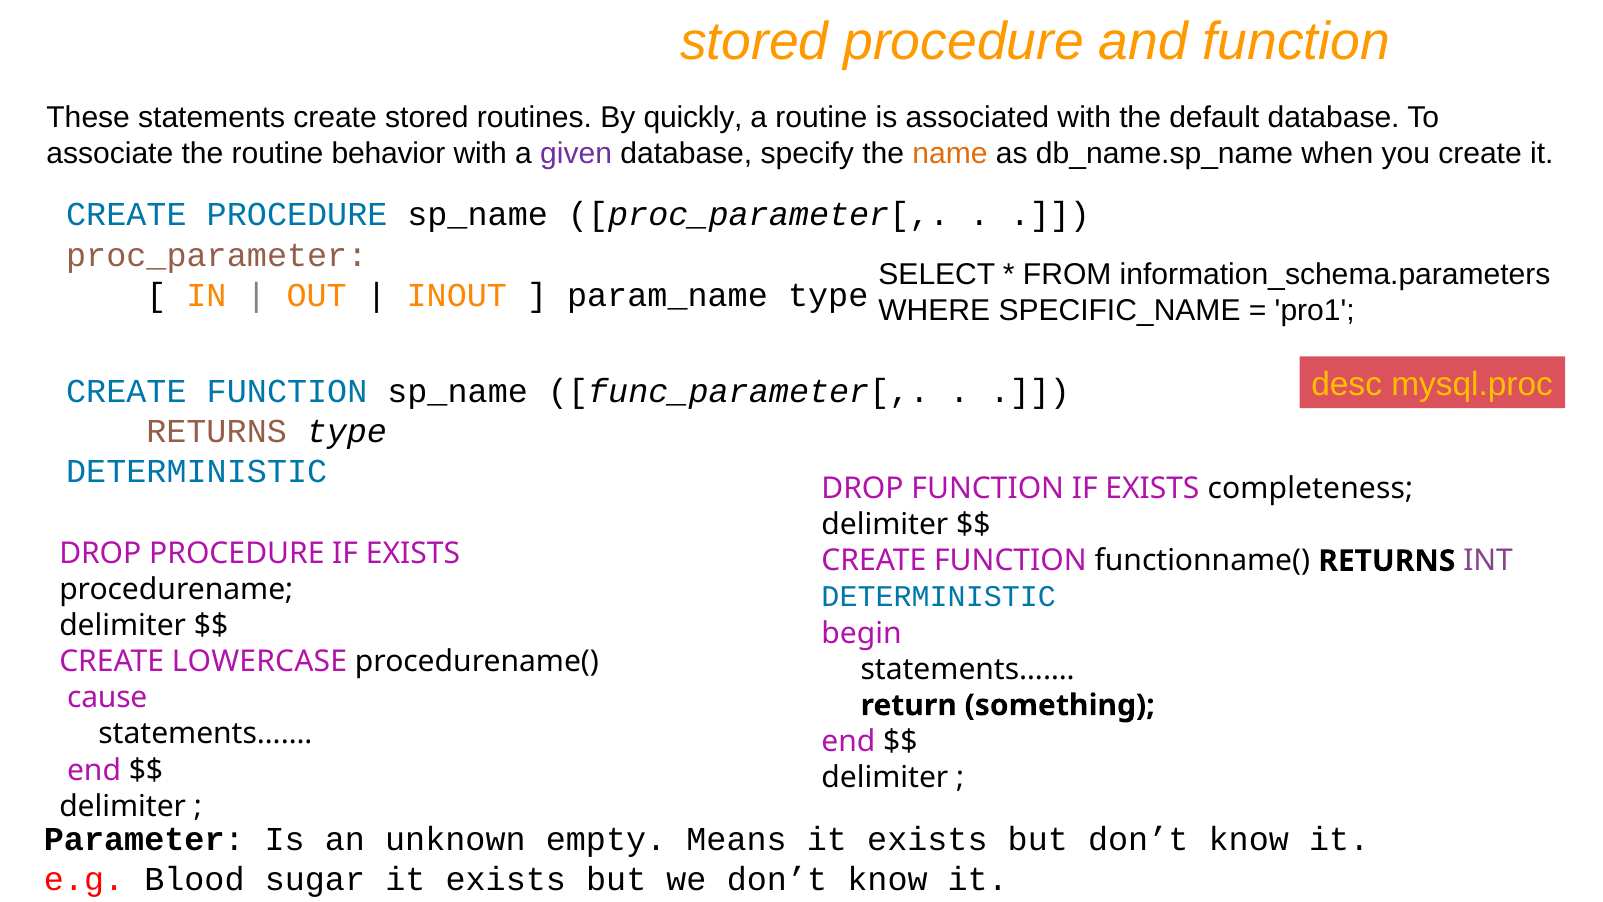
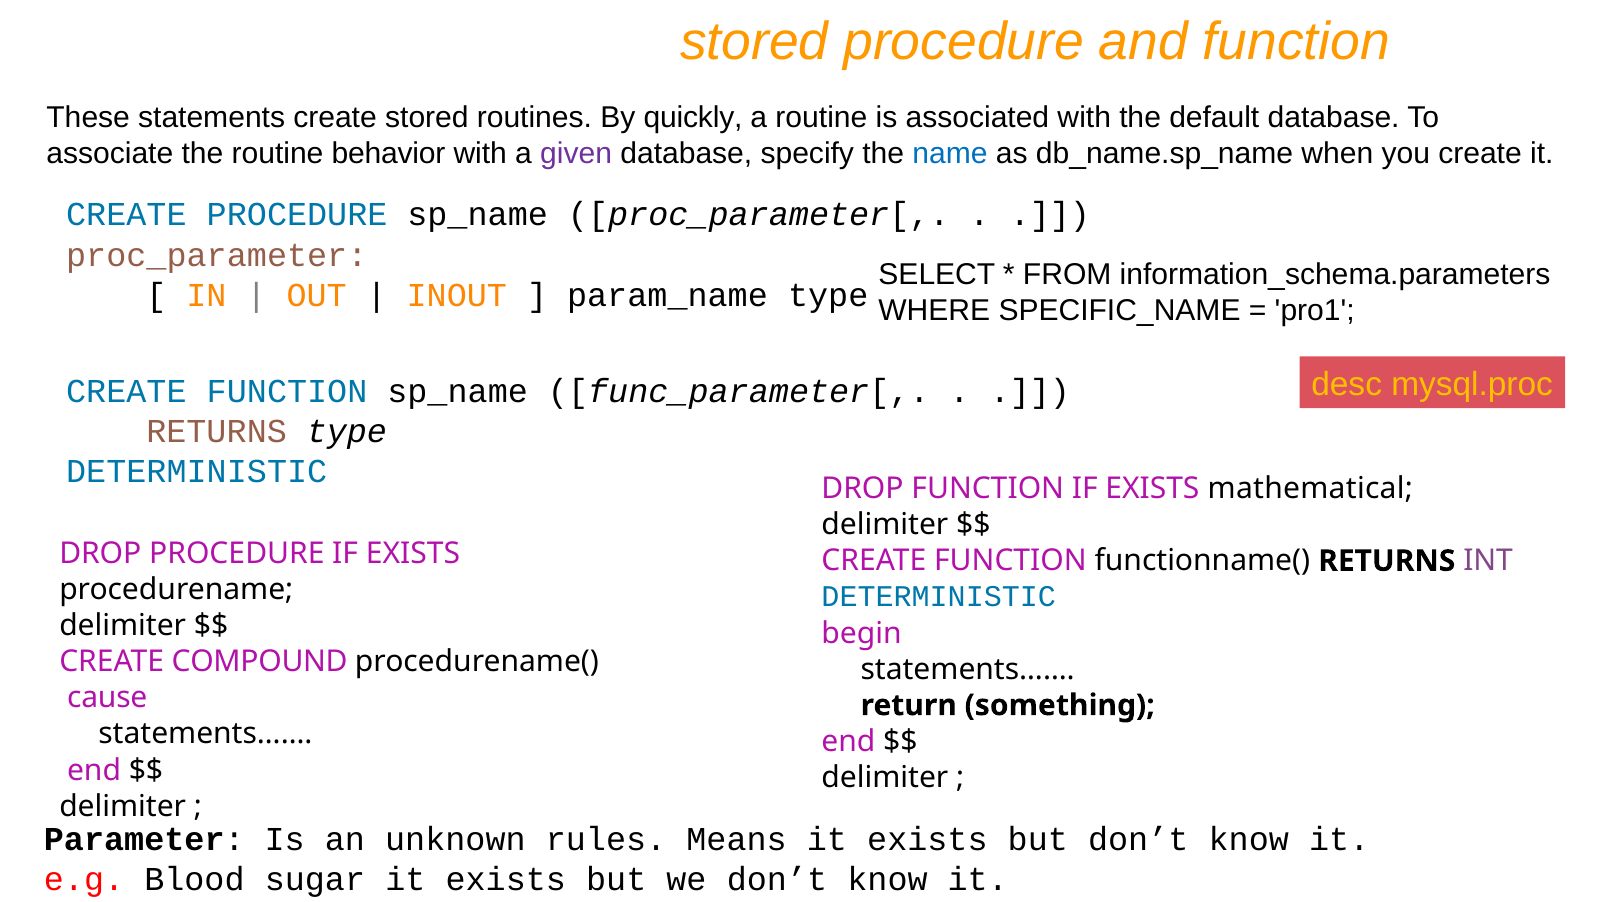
name colour: orange -> blue (950, 153)
completeness: completeness -> mathematical (1310, 489)
LOWERCASE: LOWERCASE -> COMPOUND (260, 662)
empty: empty -> rules (606, 839)
